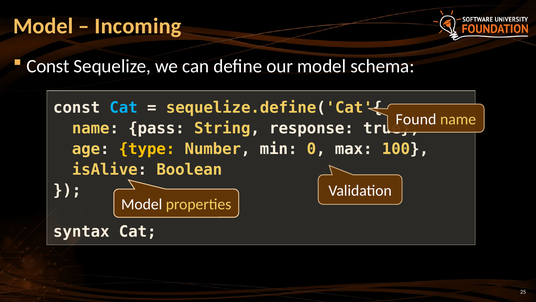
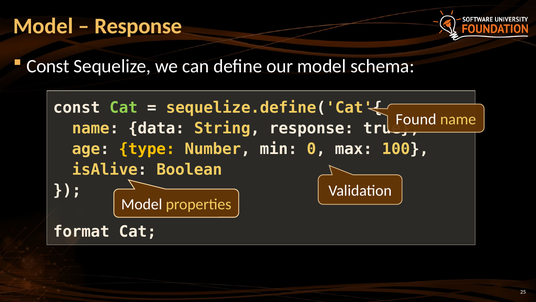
Incoming: Incoming -> Response (138, 26)
Cat colour: light blue -> light green (124, 108)
pass: pass -> data (156, 128)
syntax: syntax -> format (81, 231)
